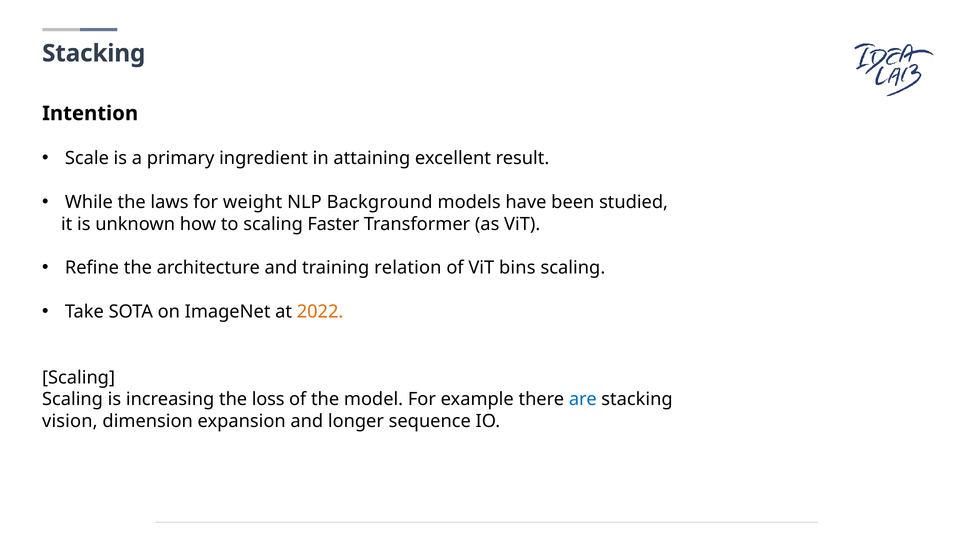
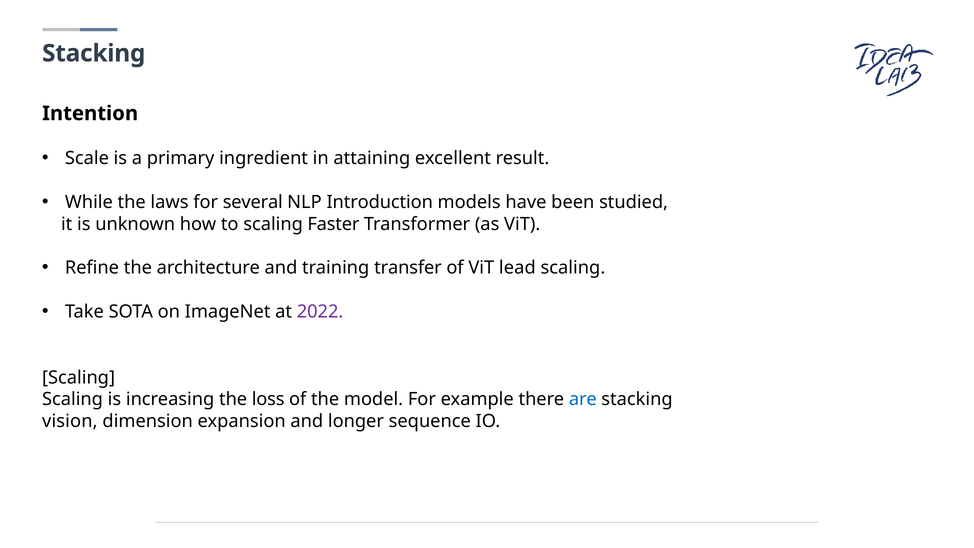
weight: weight -> several (253, 202)
Background: Background -> Introduction (380, 202)
relation: relation -> transfer (408, 268)
bins: bins -> lead (517, 268)
2022 colour: orange -> purple (320, 312)
